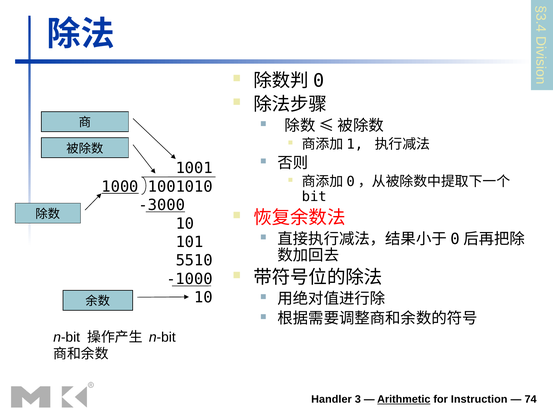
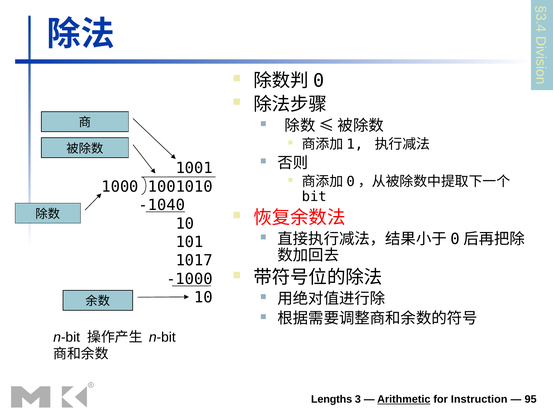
1000 underline: present -> none (120, 187)
-3000: -3000 -> -1040 (162, 205)
5510: 5510 -> 1017 (194, 260)
Handler: Handler -> Lengths (332, 399)
74: 74 -> 95 (531, 399)
